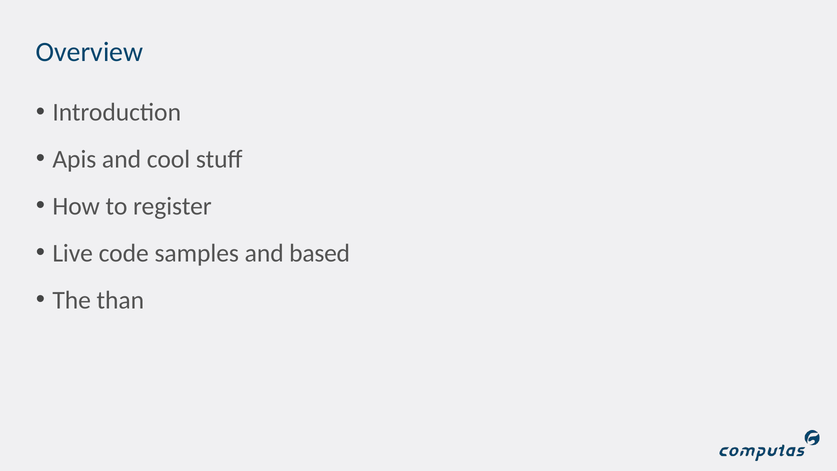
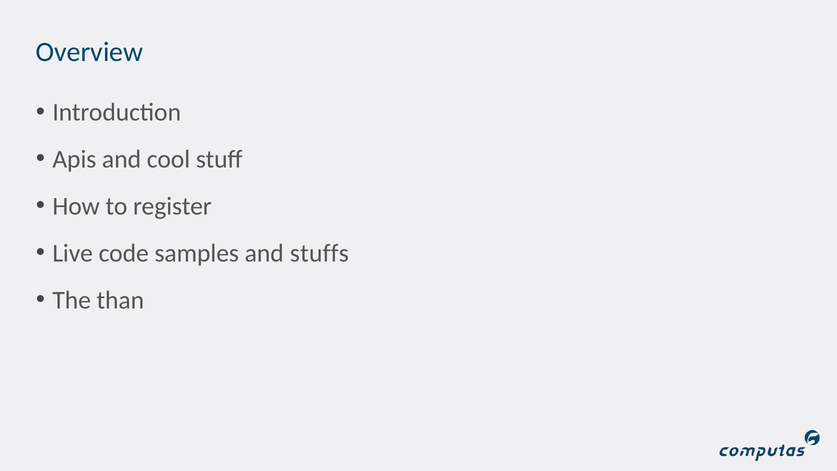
based: based -> stuffs (319, 253)
